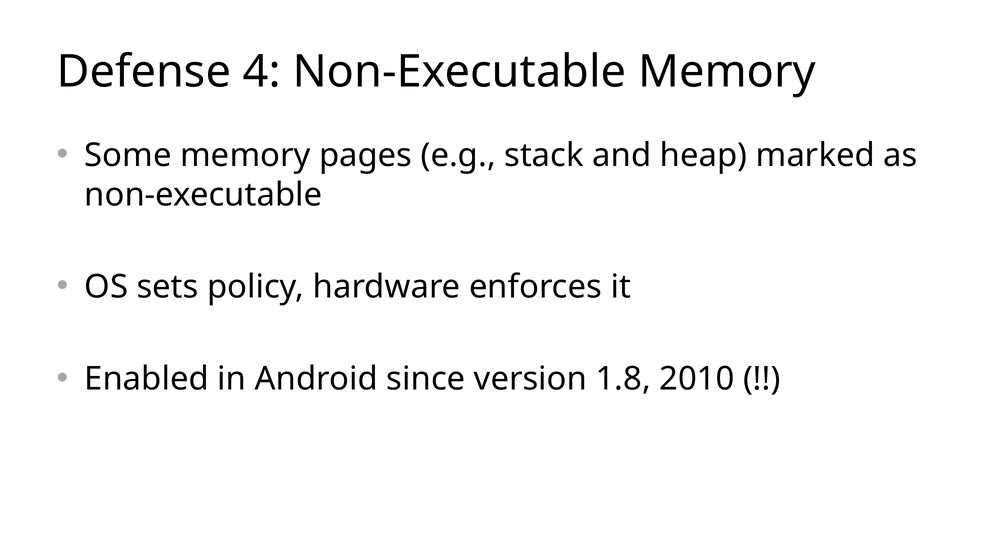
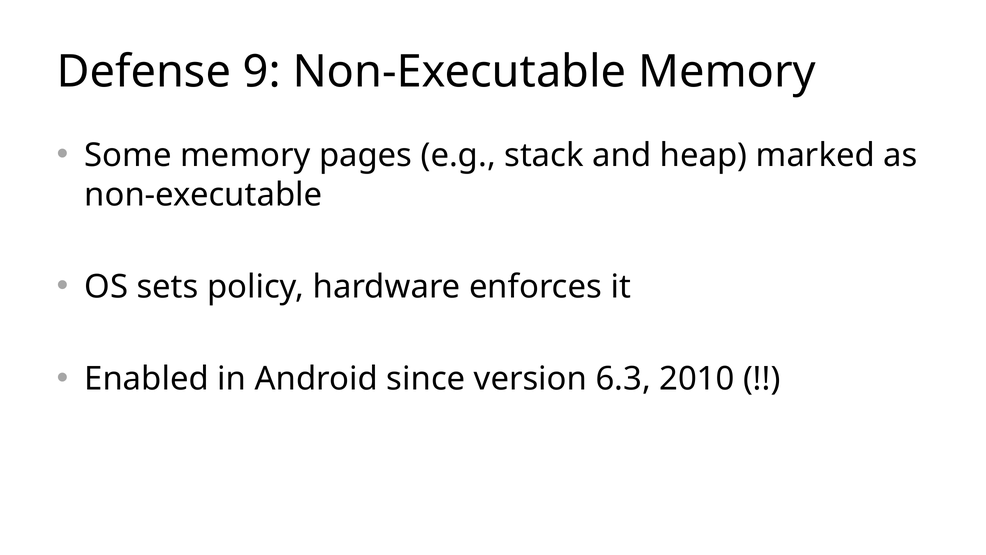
4: 4 -> 9 (262, 72)
1.8: 1.8 -> 6.3 (623, 379)
